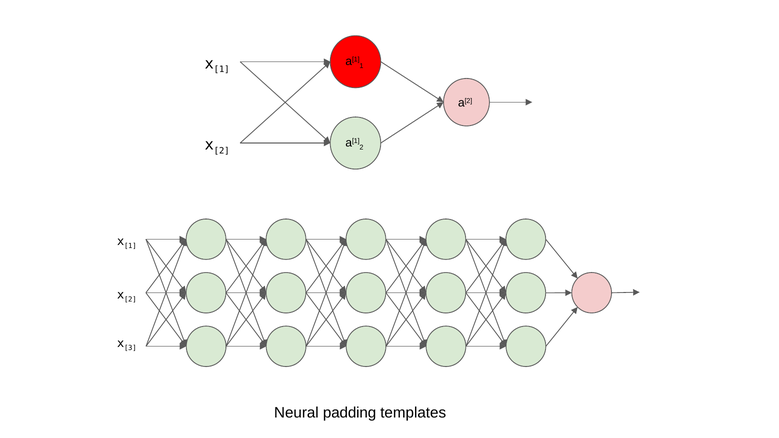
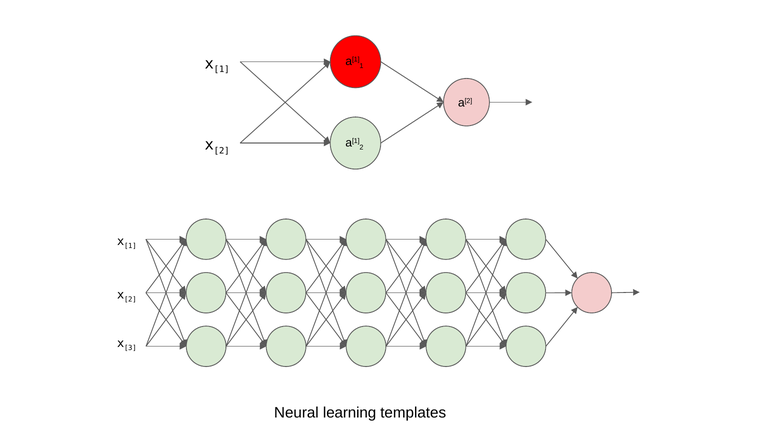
padding: padding -> learning (350, 413)
